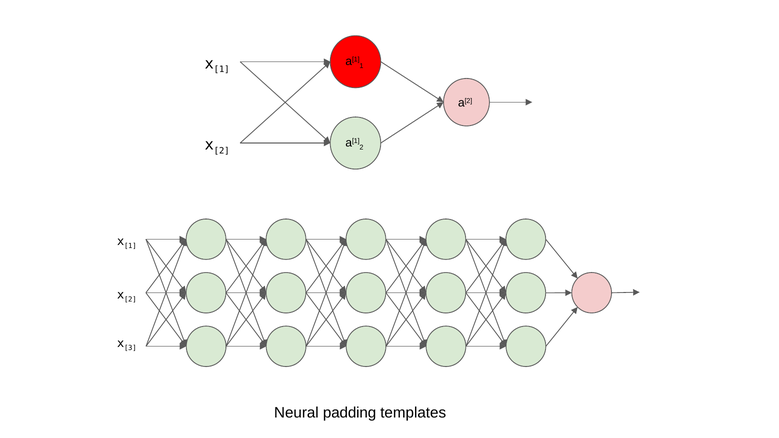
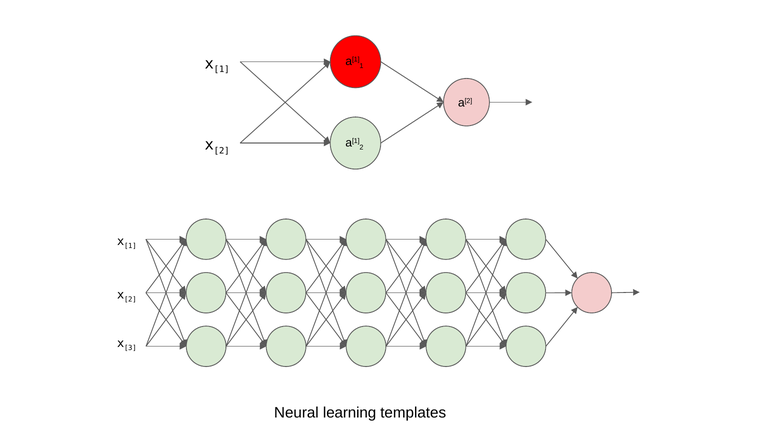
padding: padding -> learning (350, 413)
